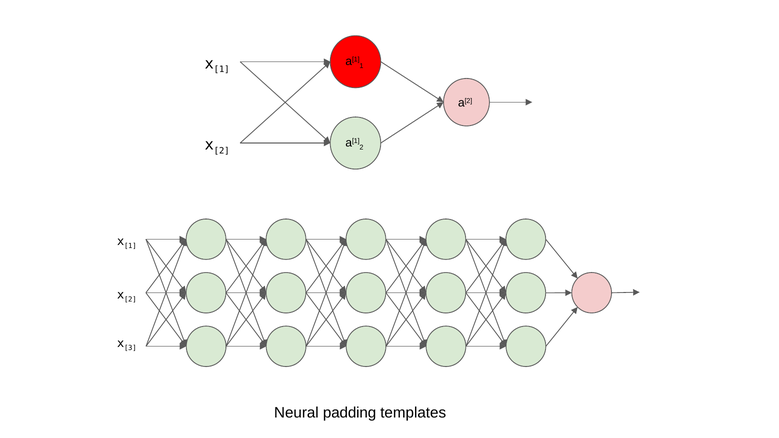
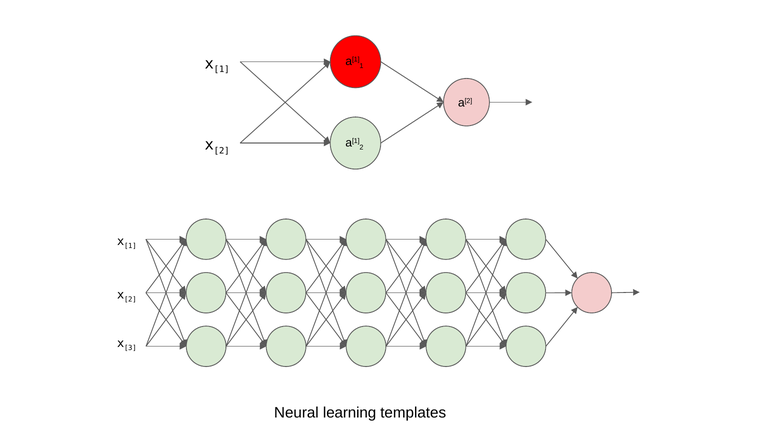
padding: padding -> learning (350, 413)
